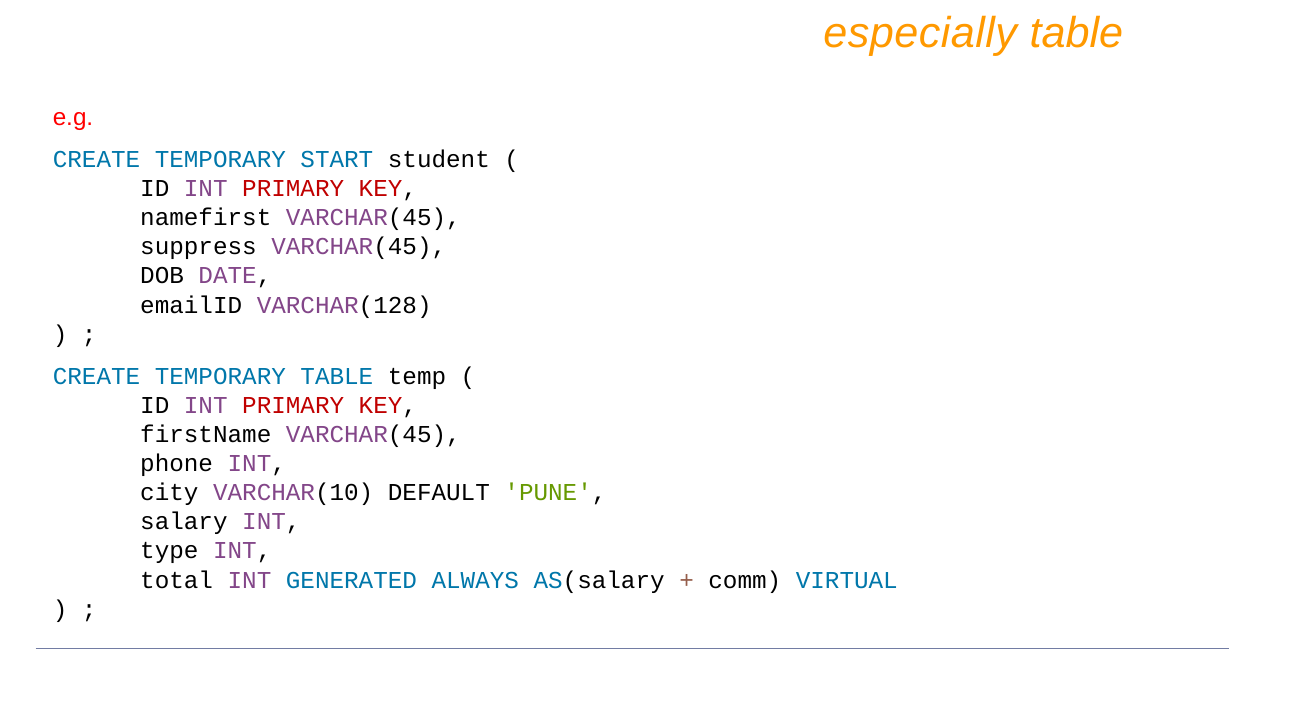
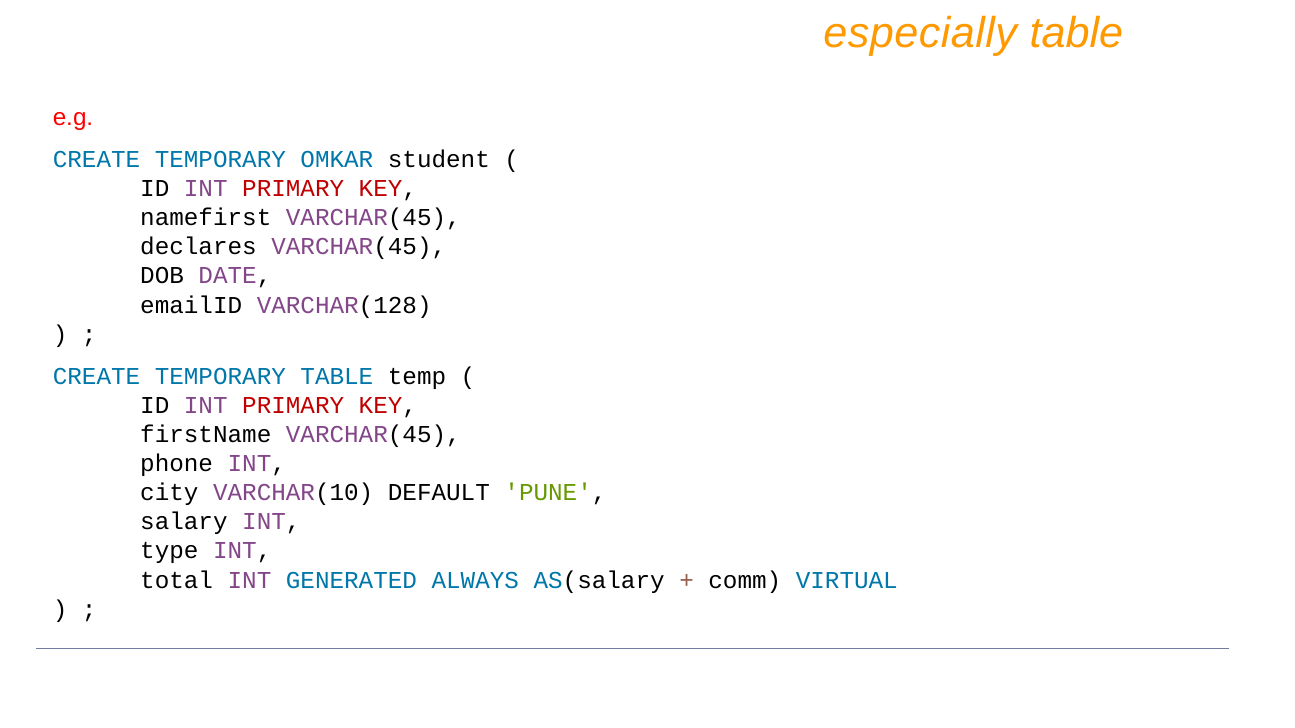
START: START -> OMKAR (337, 160)
suppress: suppress -> declares (198, 247)
